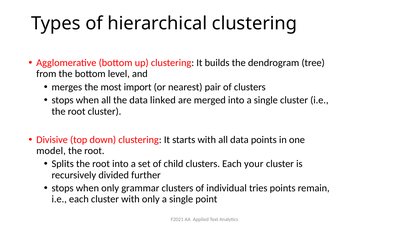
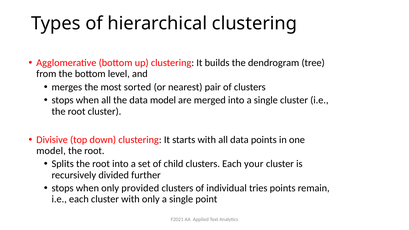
import: import -> sorted (138, 87)
data linked: linked -> model (163, 100)
grammar: grammar -> provided (140, 188)
